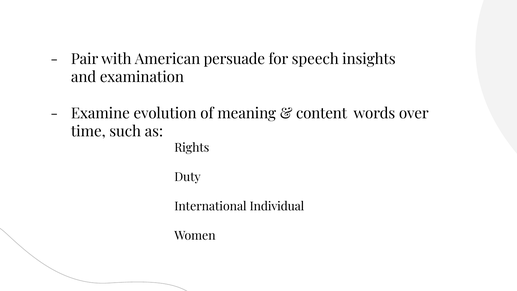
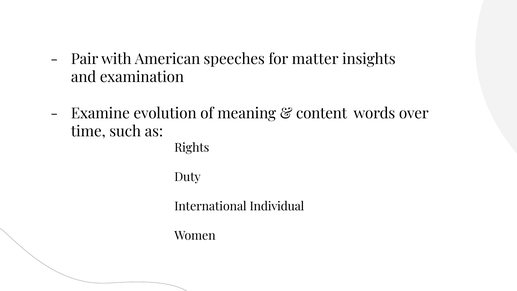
persuade: persuade -> speeches (234, 59)
speech: speech -> matter (315, 59)
